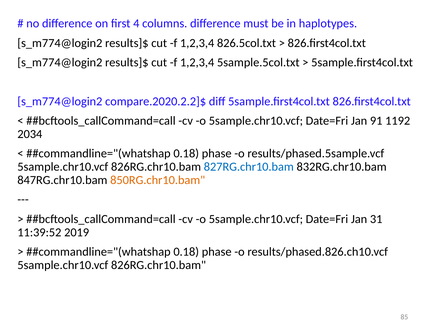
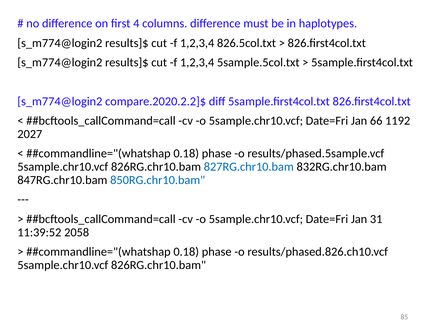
91: 91 -> 66 (376, 121)
2034: 2034 -> 2027 (30, 134)
850RG.chr10.bam colour: orange -> blue (158, 180)
2019: 2019 -> 2058 (77, 233)
